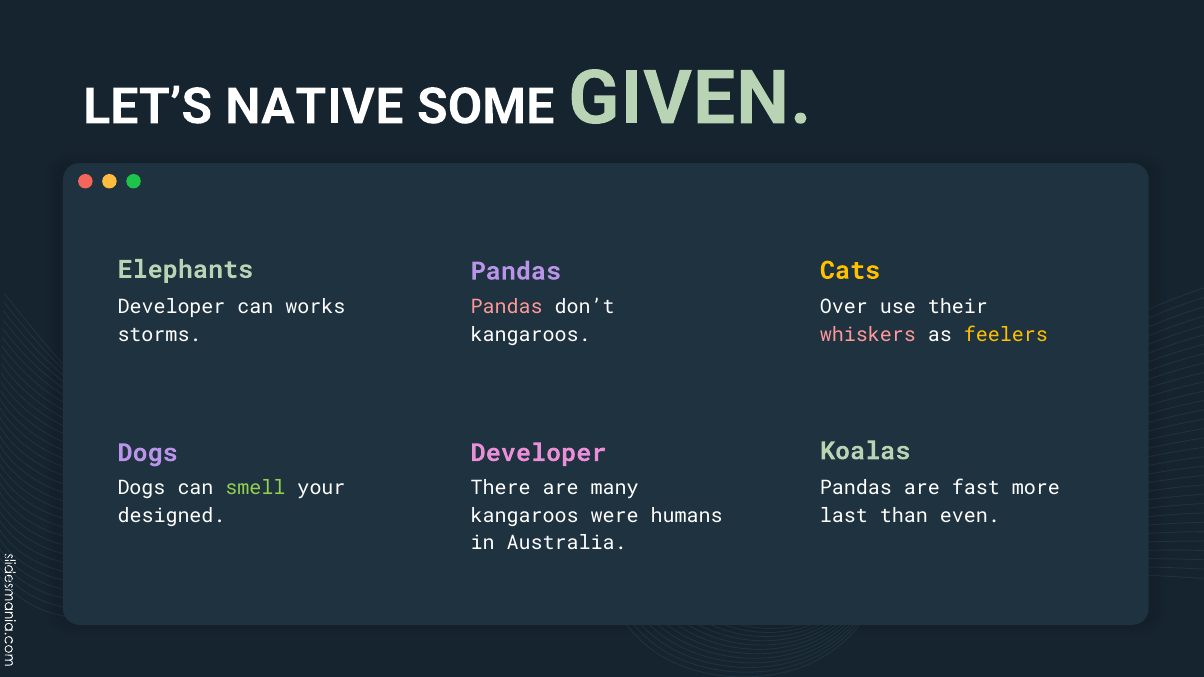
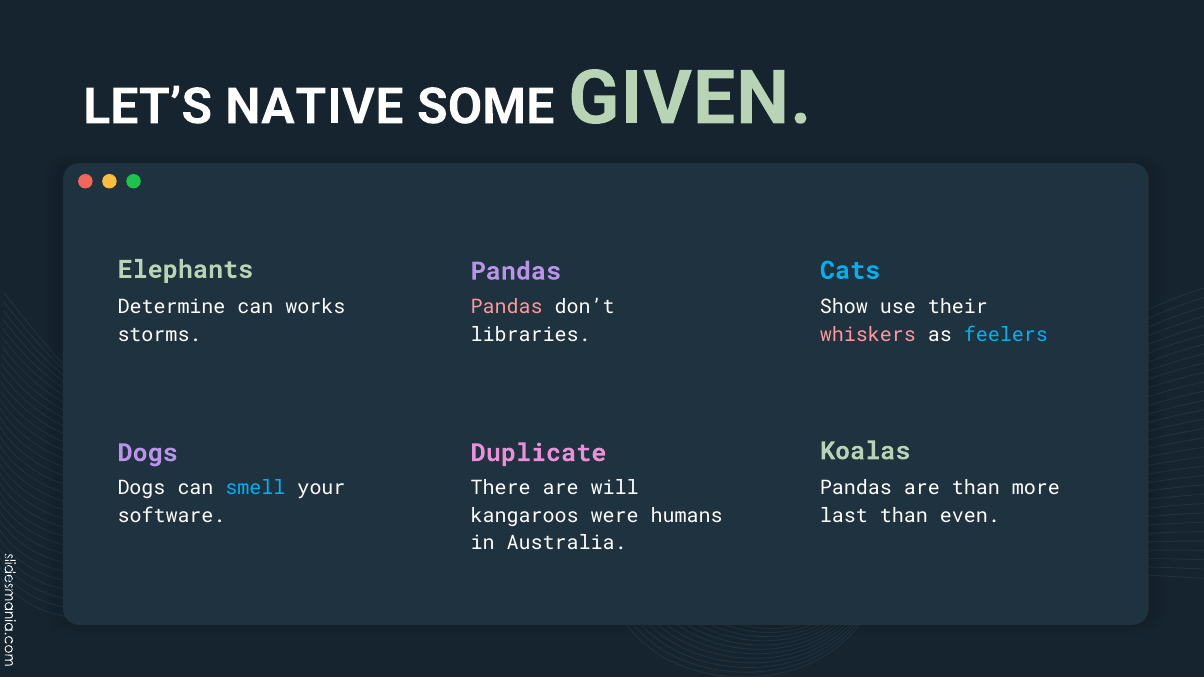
Cats colour: yellow -> light blue (850, 271)
Developer: Developer -> Determine (172, 307)
Over: Over -> Show (844, 307)
kangaroos: kangaroos -> libraries (531, 335)
feelers colour: yellow -> light blue (1006, 335)
Developer: Developer -> Duplicate (539, 453)
smell colour: light green -> light blue (255, 488)
many: many -> will (615, 488)
are fast: fast -> than (976, 488)
designed: designed -> software (172, 516)
